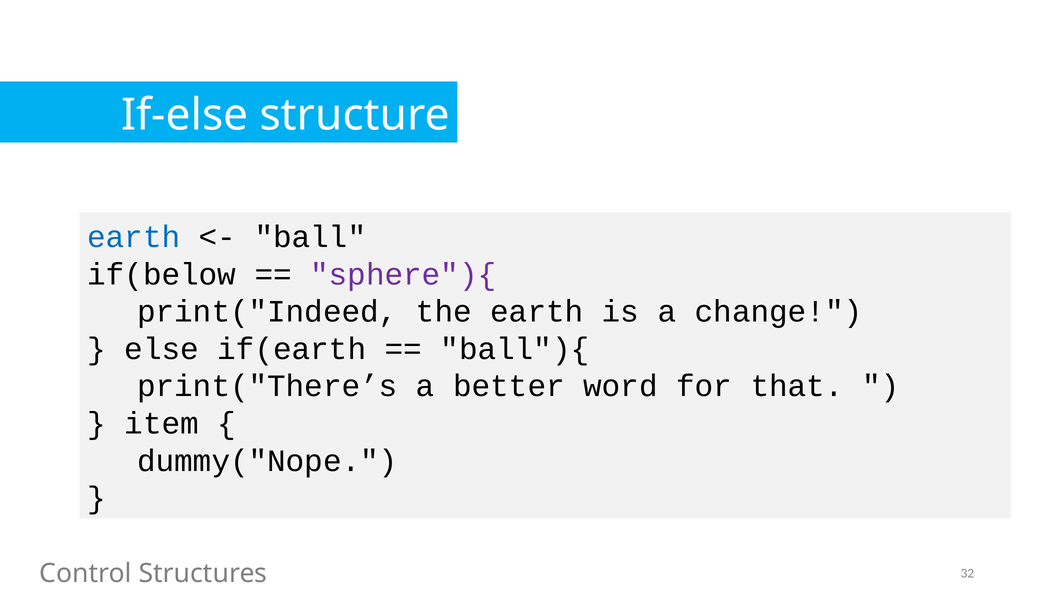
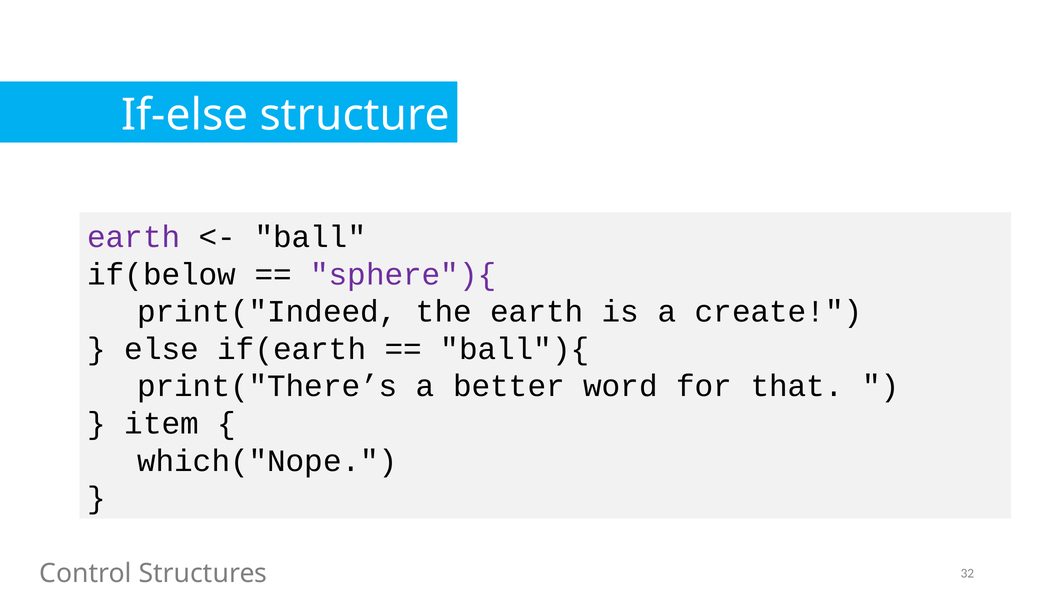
earth colour: blue -> purple (134, 237)
change: change -> create (779, 311)
dummy("Nope: dummy("Nope -> which("Nope (267, 460)
